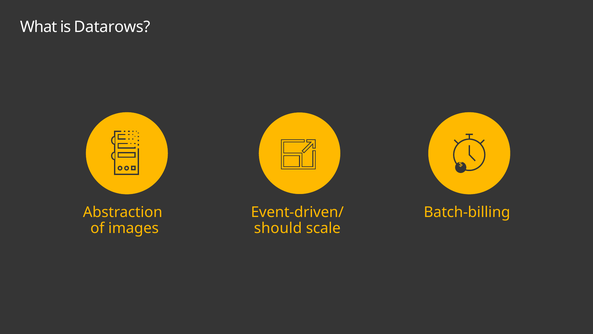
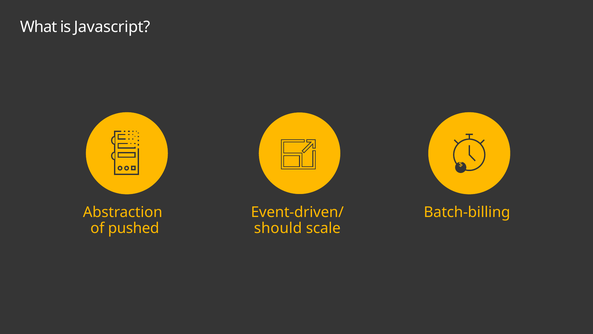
Datarows: Datarows -> Javascript (112, 27)
images: images -> pushed (134, 228)
